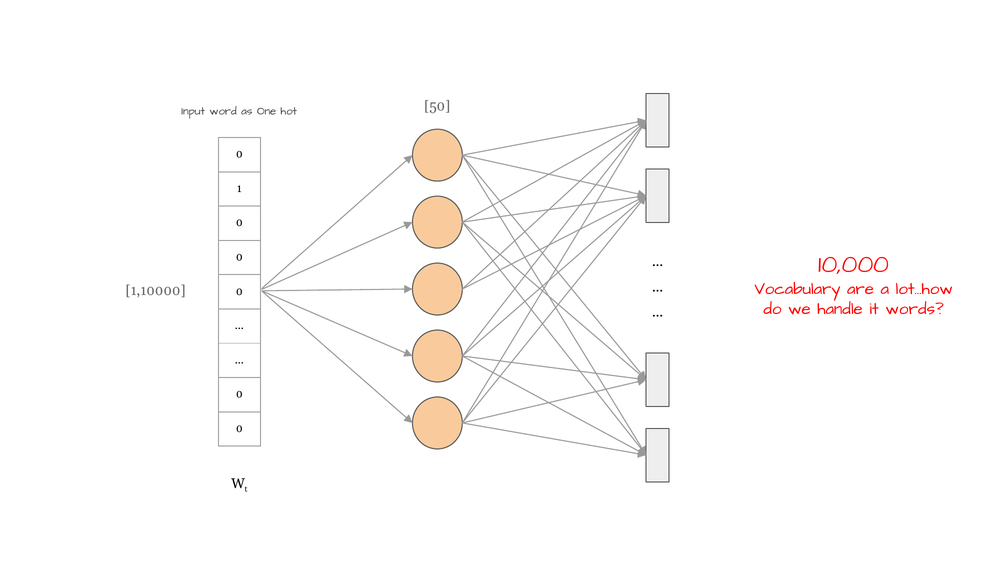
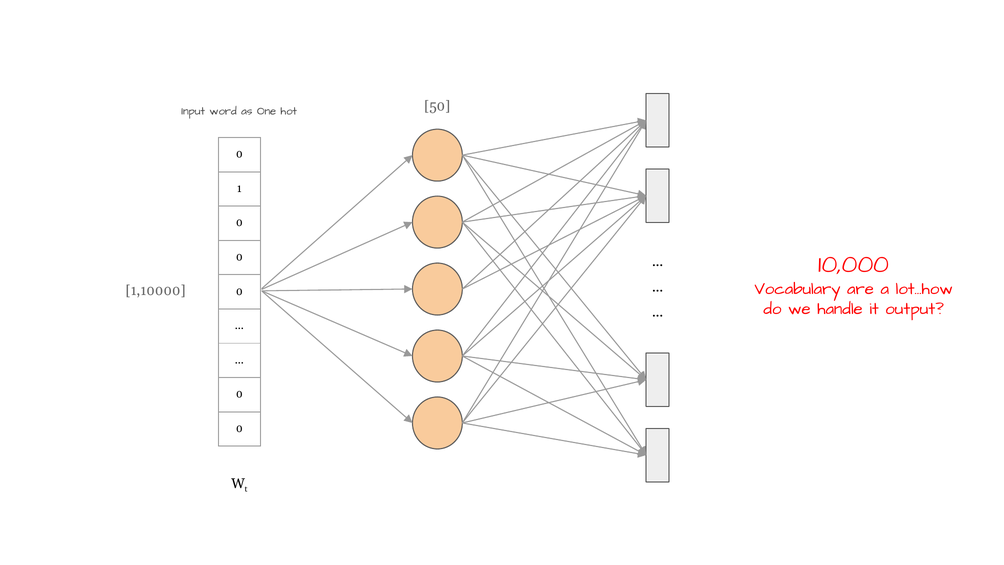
words: words -> output (915, 309)
